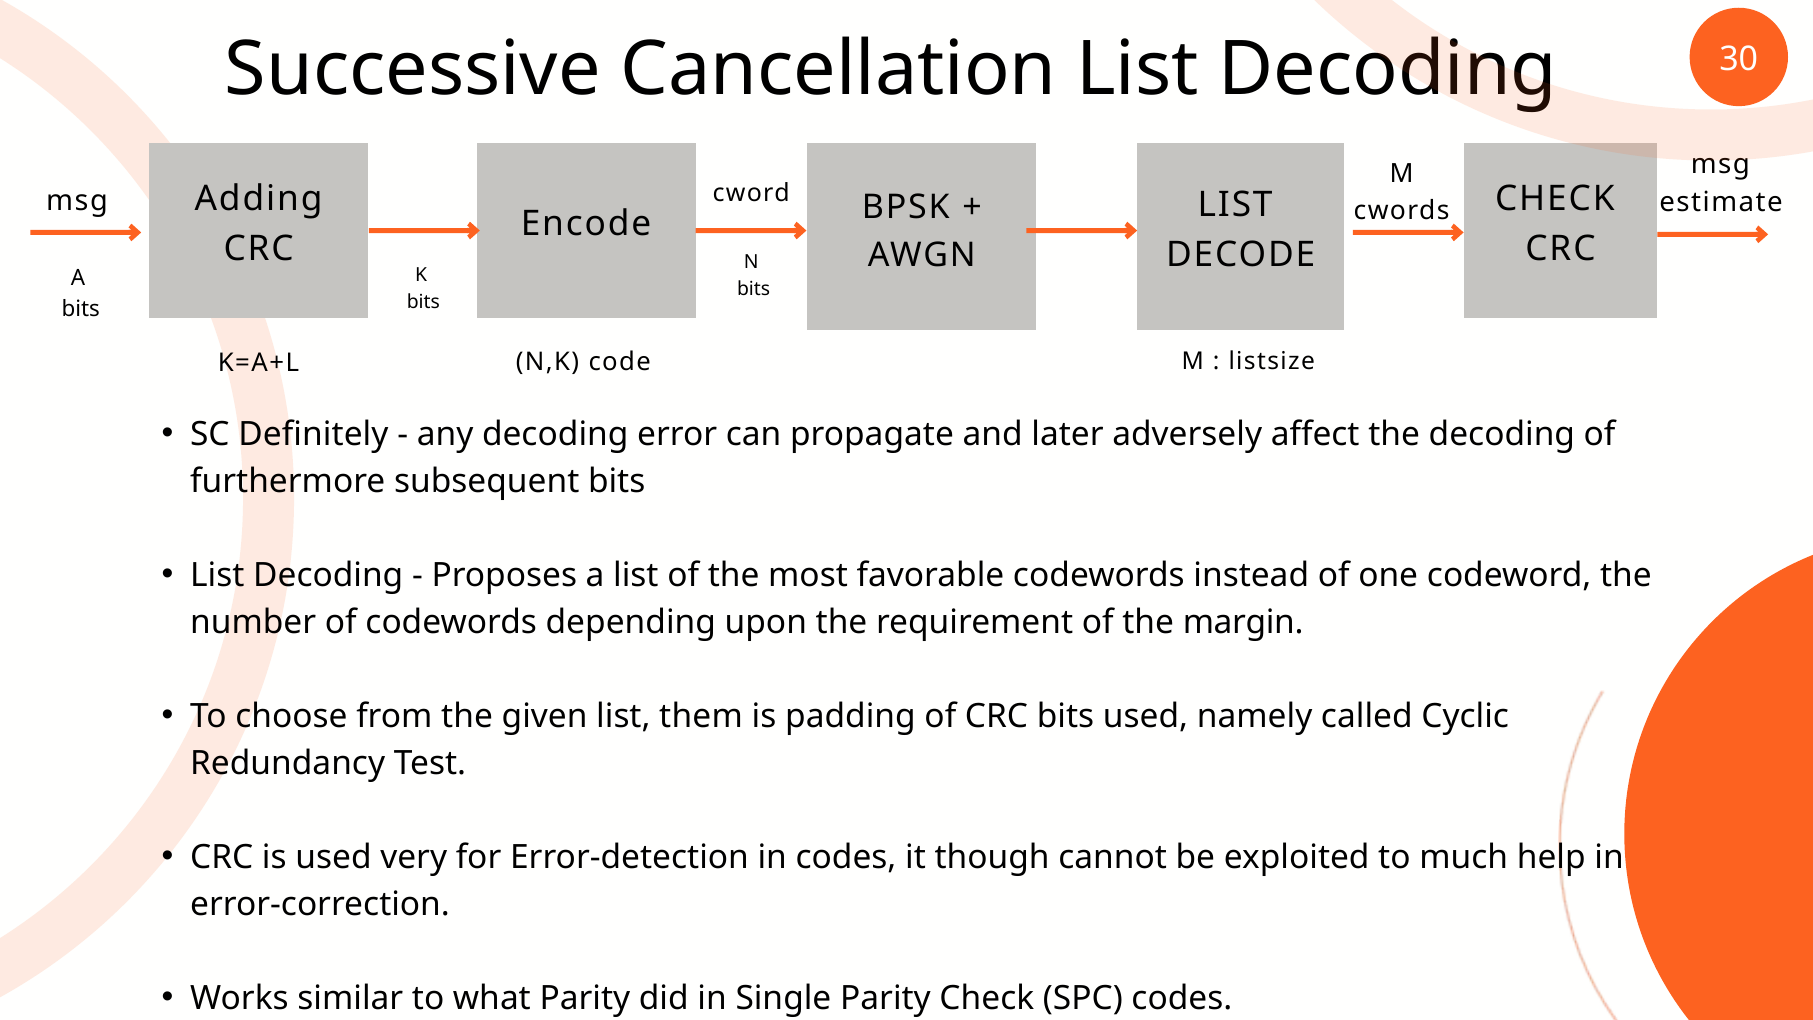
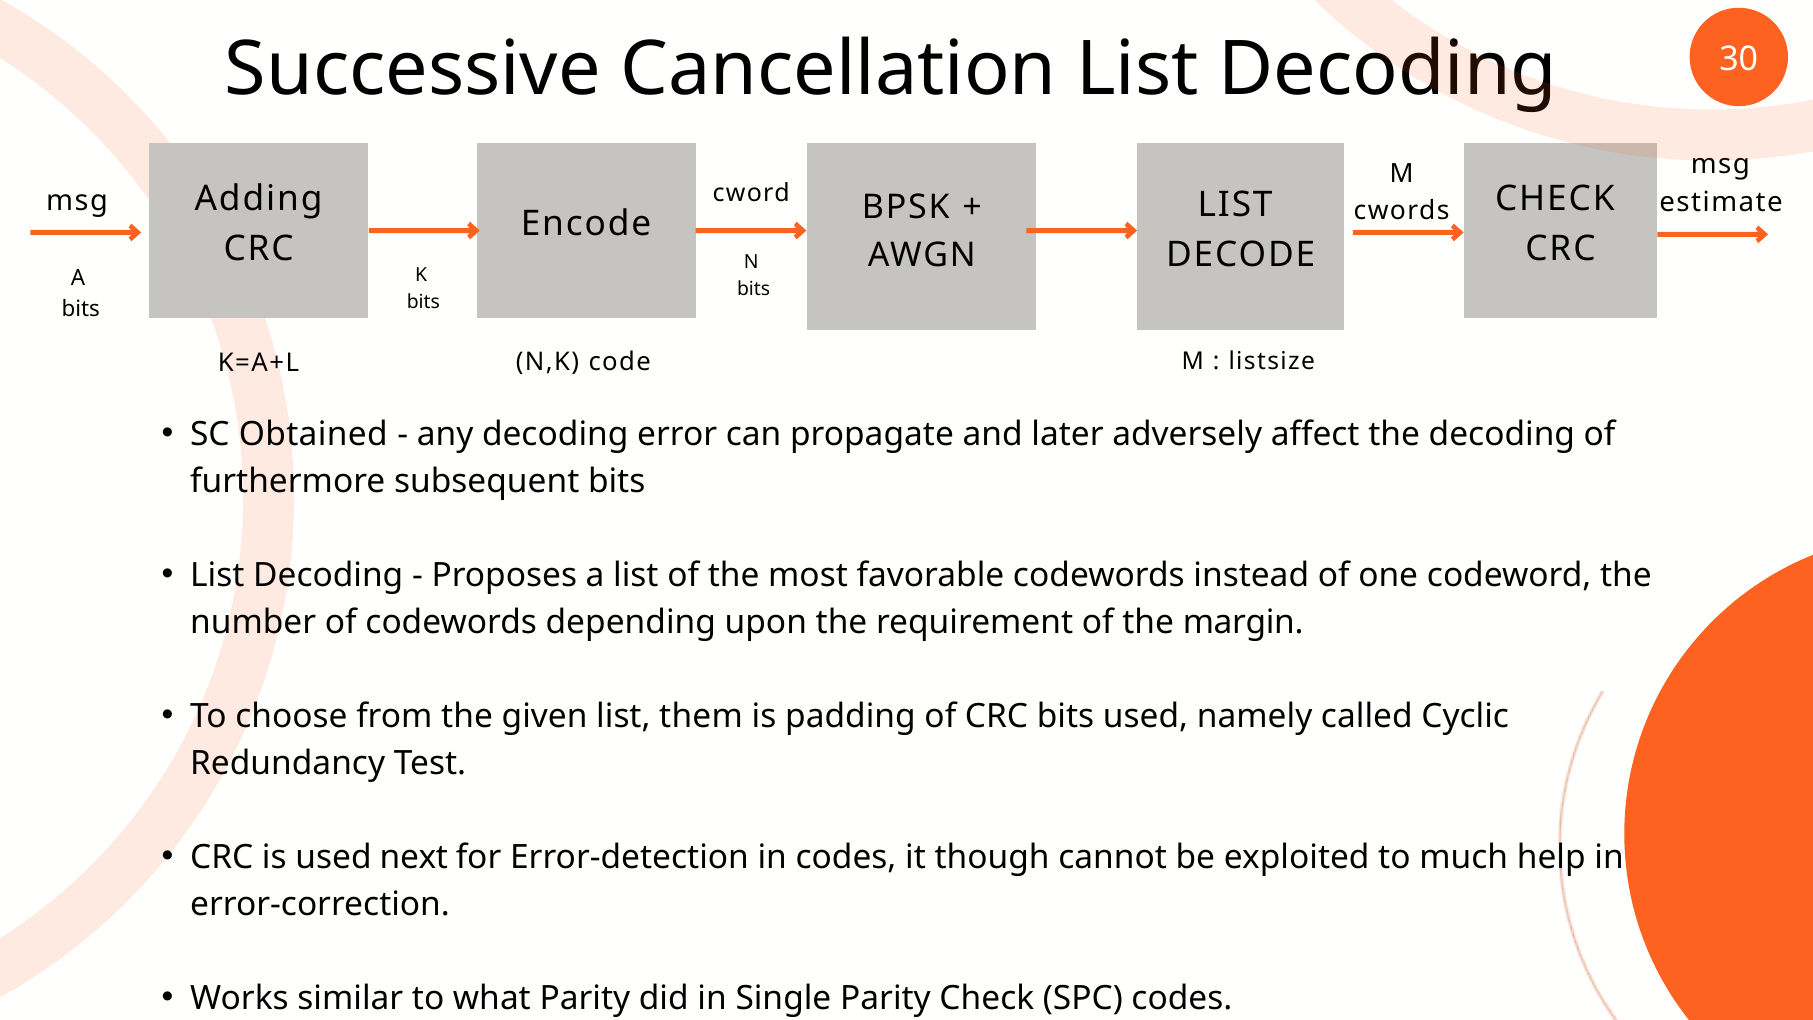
Definitely: Definitely -> Obtained (313, 435)
very: very -> next (414, 858)
